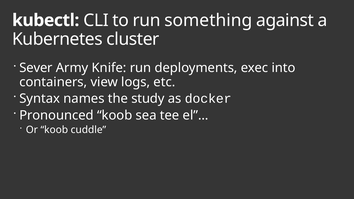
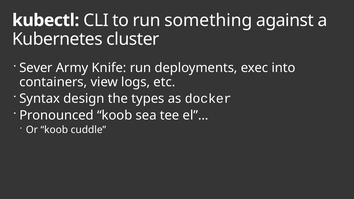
names: names -> design (84, 99)
study: study -> types (148, 99)
